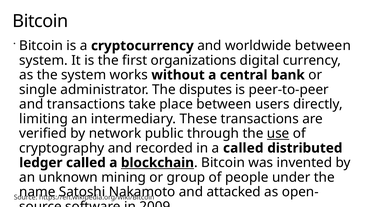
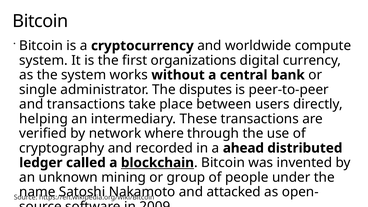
worldwide between: between -> compute (323, 46)
limiting: limiting -> helping (44, 119)
public: public -> where (164, 133)
use underline: present -> none (278, 133)
a called: called -> ahead (243, 148)
